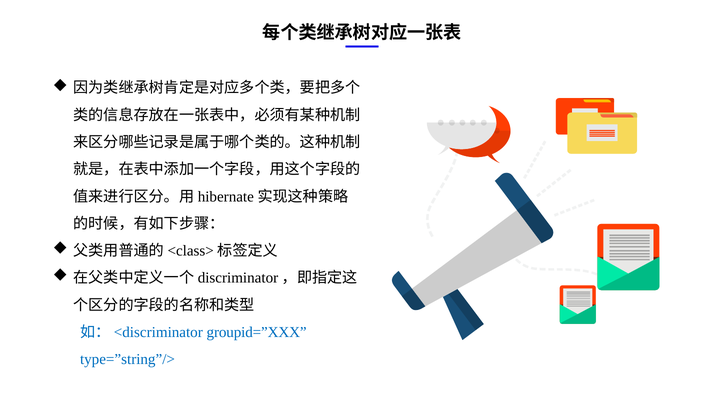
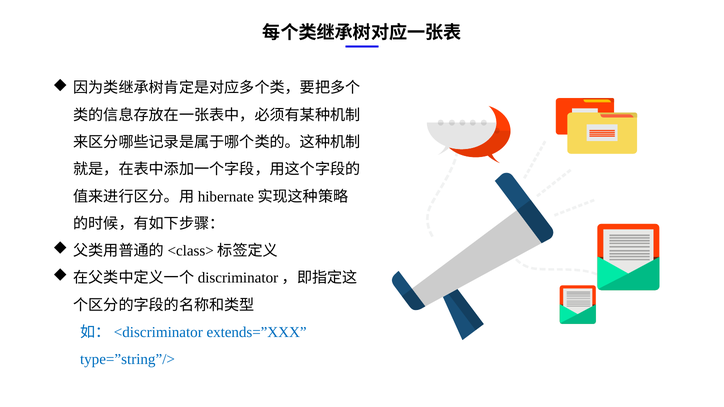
groupid=”XXX: groupid=”XXX -> extends=”XXX (257, 332)
